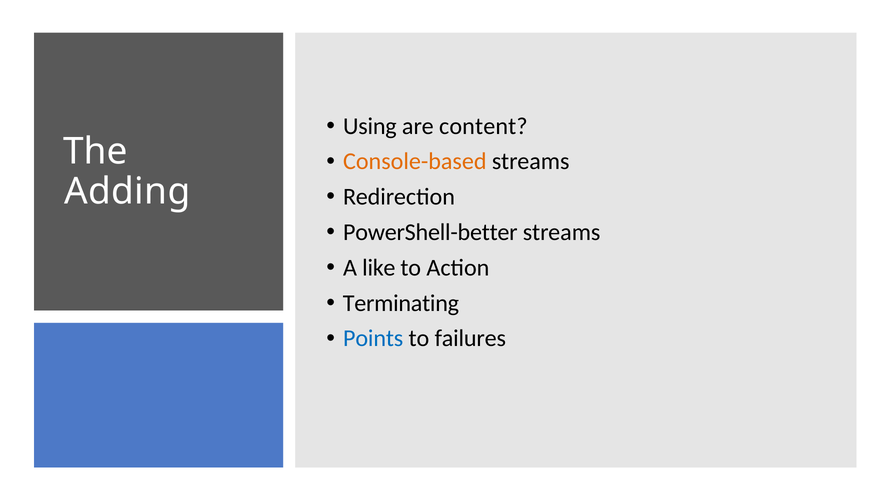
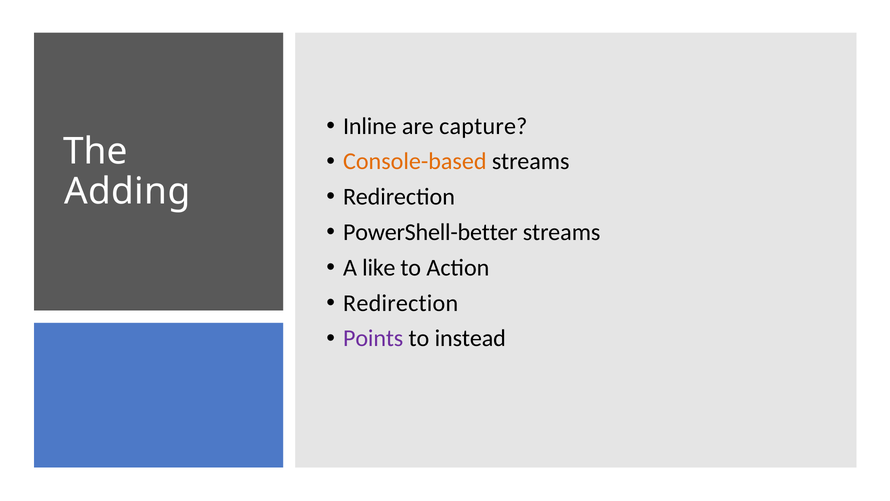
Using: Using -> Inline (370, 126)
content: content -> capture (483, 126)
Terminating: Terminating -> Redirection (401, 303)
Points colour: blue -> purple (373, 338)
failures: failures -> instead (470, 338)
